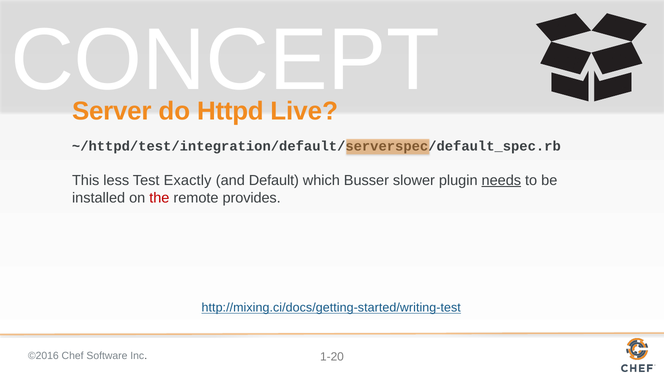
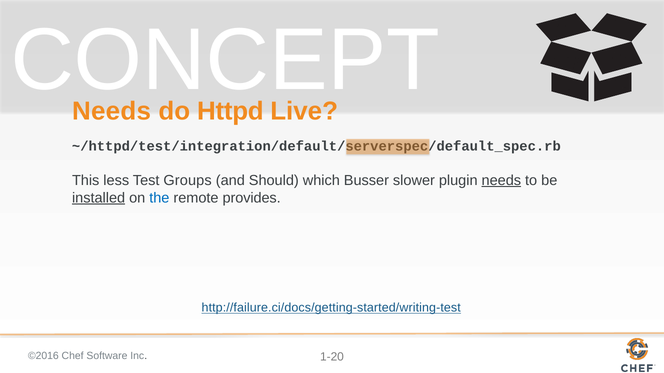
Server: Server -> Needs (112, 111)
Exactly: Exactly -> Groups (188, 181)
Default: Default -> Should (274, 181)
installed underline: none -> present (99, 198)
the colour: red -> blue (159, 198)
http://mixing.ci/docs/getting-started/writing-test: http://mixing.ci/docs/getting-started/writing-test -> http://failure.ci/docs/getting-started/writing-test (331, 308)
